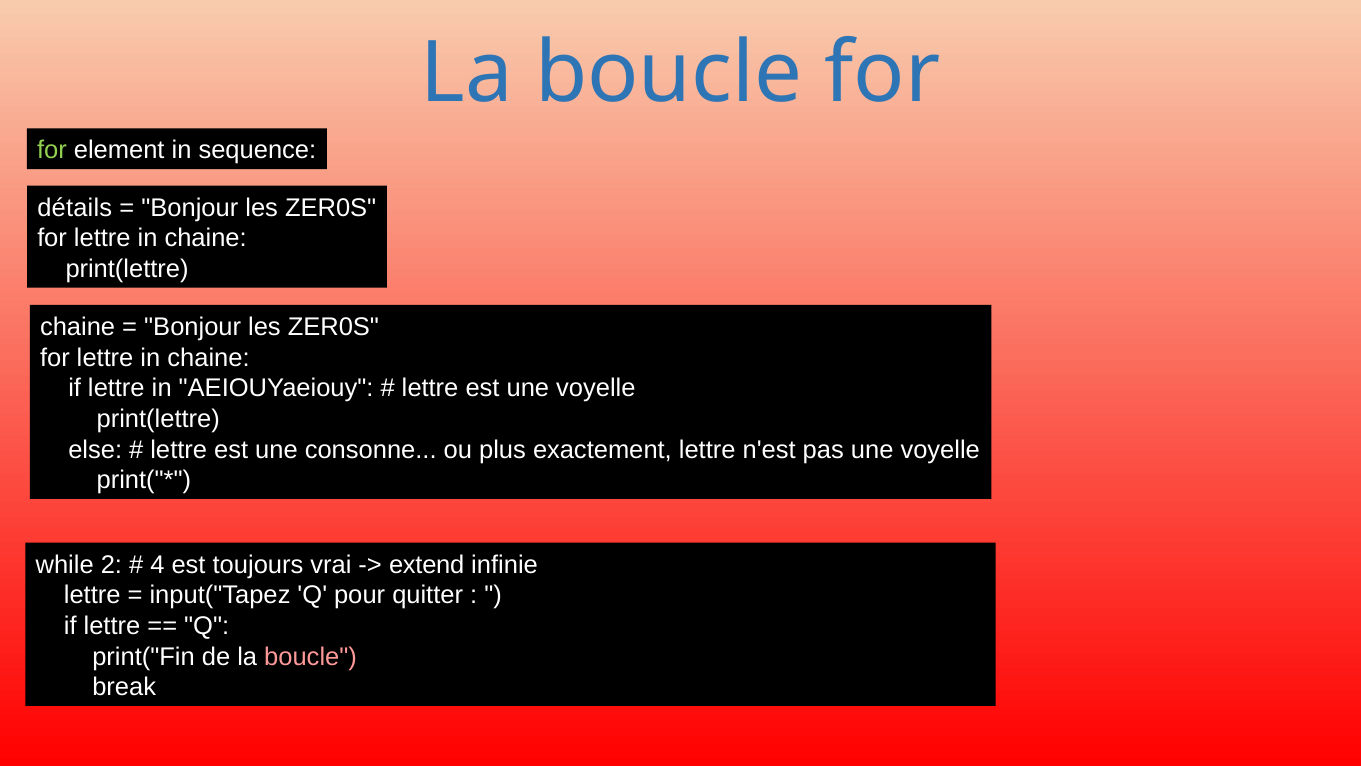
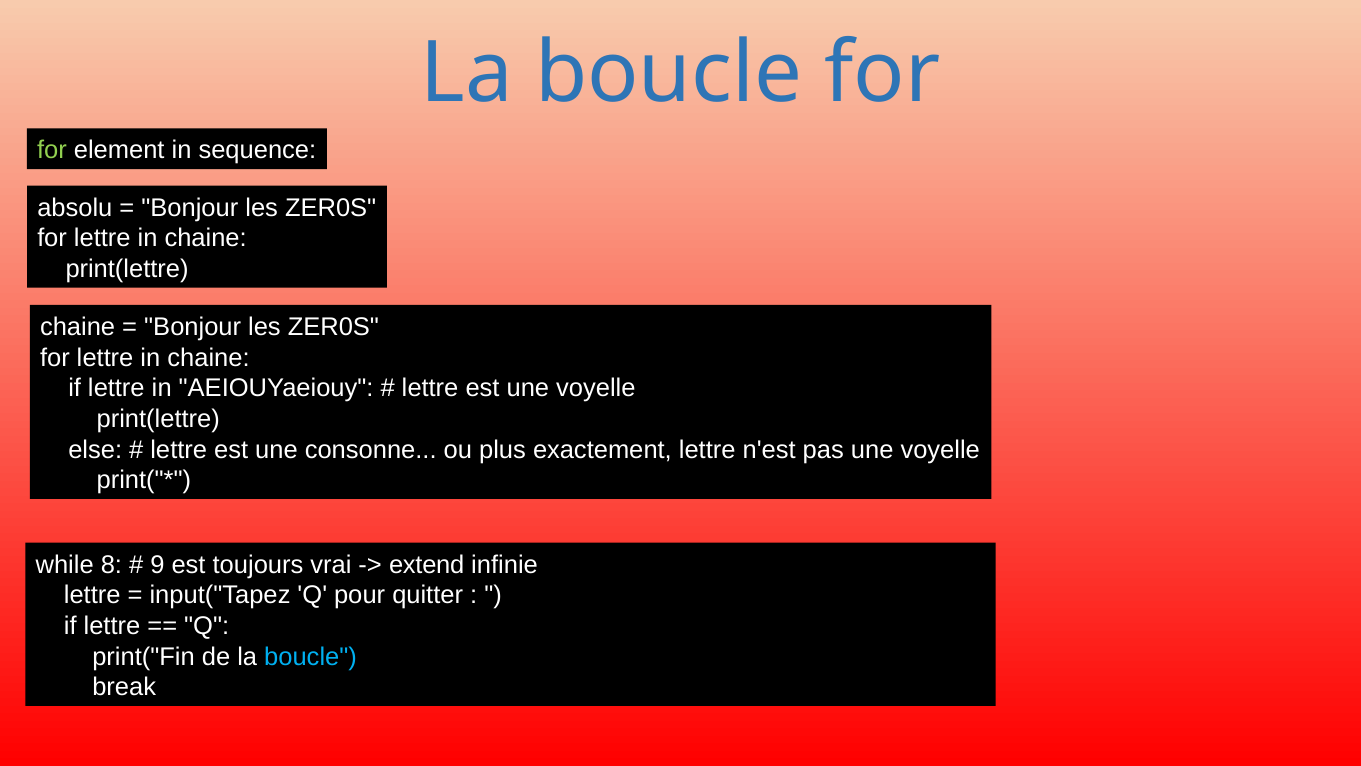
détails: détails -> absolu (75, 208)
2: 2 -> 8 (111, 564)
4: 4 -> 9 (157, 564)
boucle colour: pink -> light blue (311, 656)
